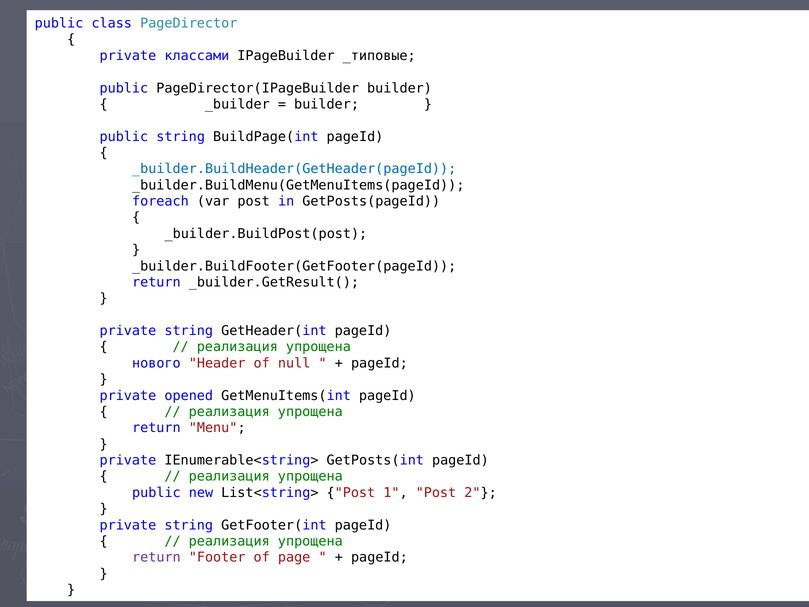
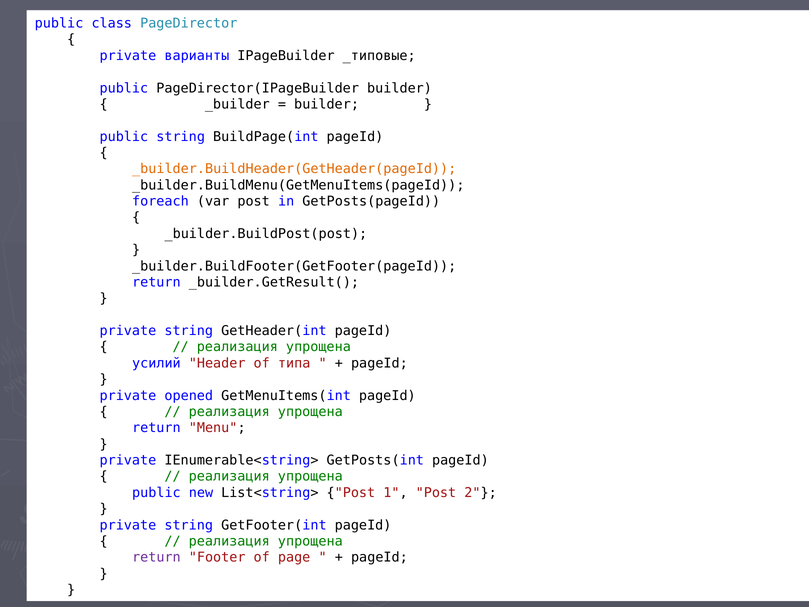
классами: классами -> варианты (197, 56)
_builder.BuildHeader(GetHeader(pageId colour: blue -> orange (294, 169)
нового: нового -> усилий (156, 363)
null: null -> типа (294, 363)
